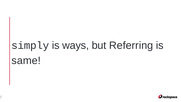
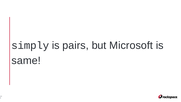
ways: ways -> pairs (76, 45)
Referring: Referring -> Microsoft (131, 45)
